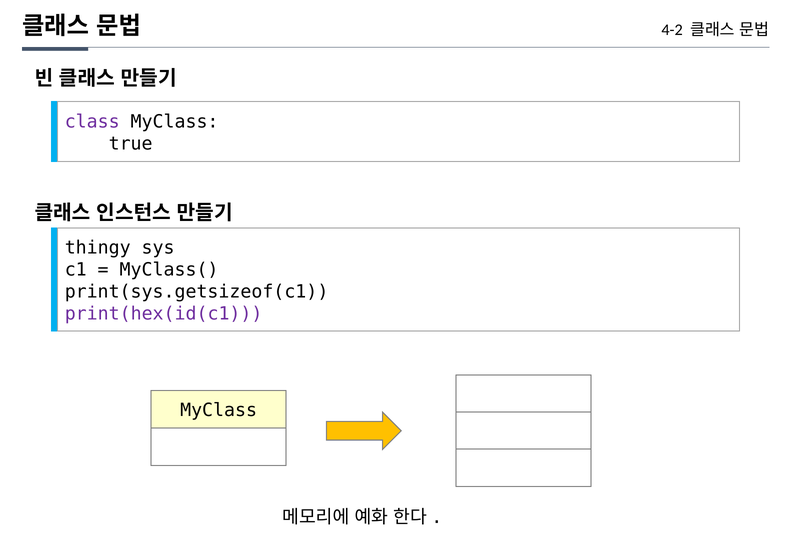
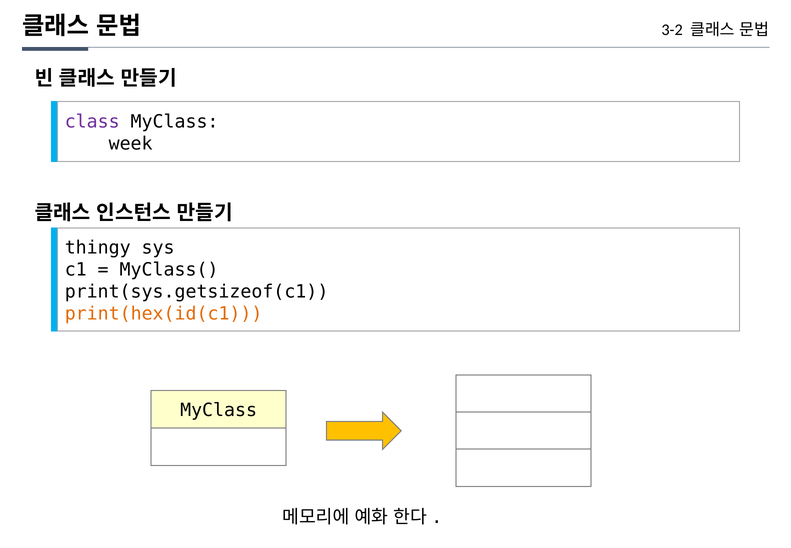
4-2: 4-2 -> 3-2 (672, 30)
true: true -> week (131, 144)
print(hex(id(c1 colour: purple -> orange (164, 313)
